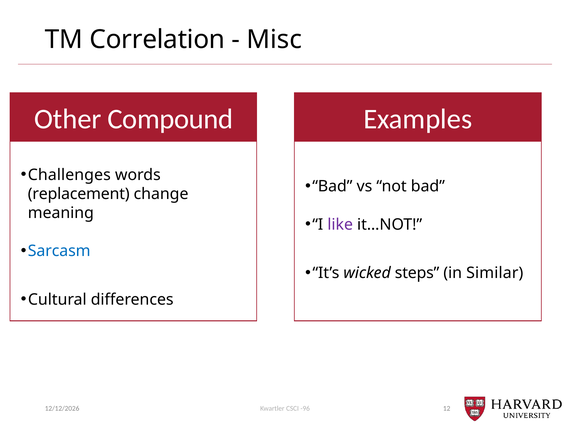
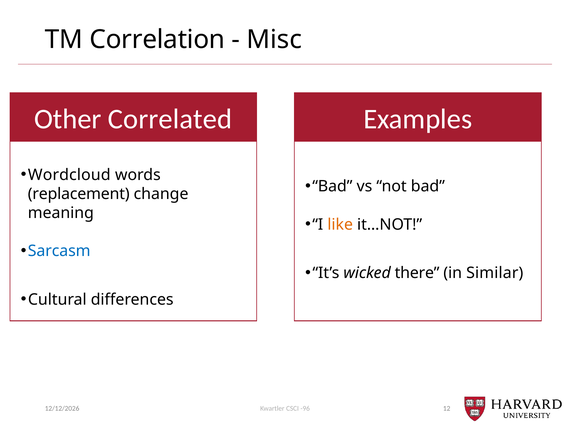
Compound: Compound -> Correlated (170, 119)
Challenges: Challenges -> Wordcloud (69, 175)
like colour: purple -> orange (340, 224)
steps: steps -> there (417, 273)
